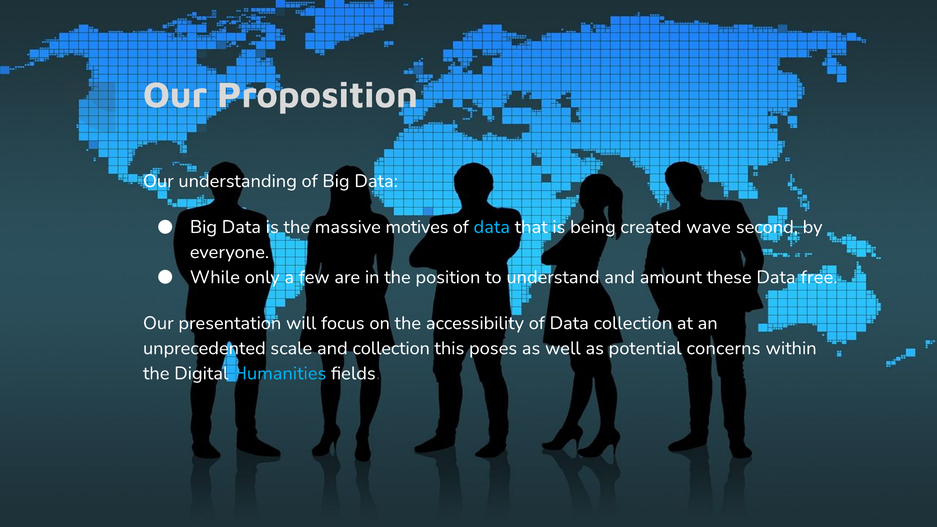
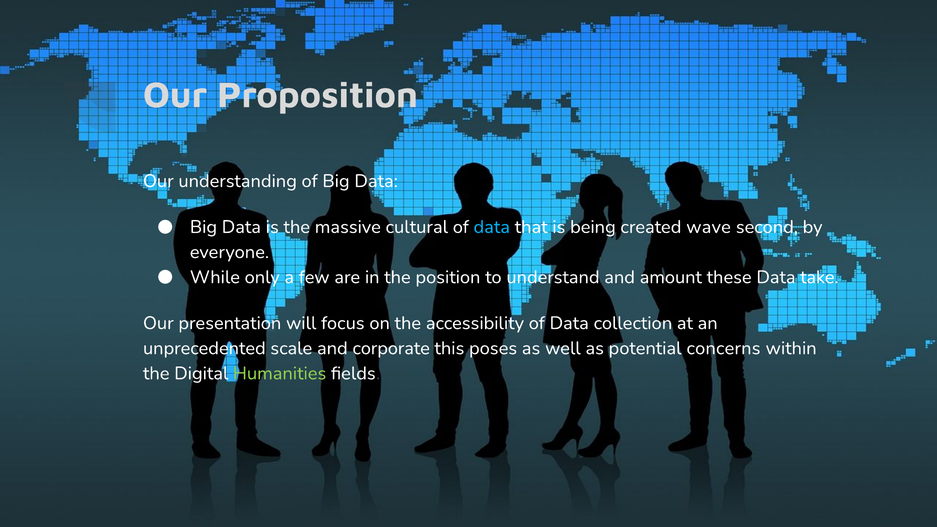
motives: motives -> cultural (417, 227)
free: free -> take (819, 277)
and collection: collection -> corporate (391, 348)
Humanities colour: light blue -> light green (280, 373)
